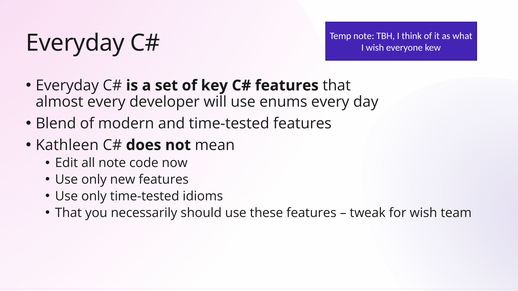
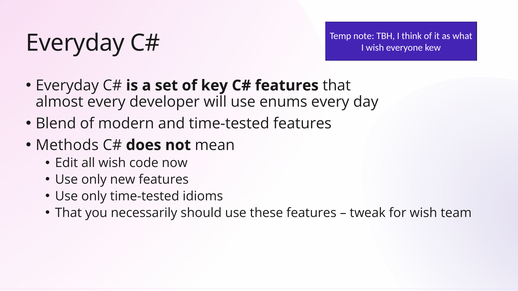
Kathleen: Kathleen -> Methods (67, 145)
all note: note -> wish (112, 163)
